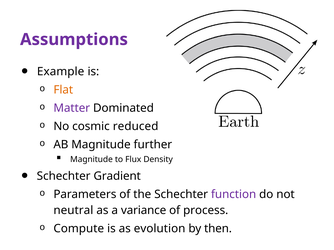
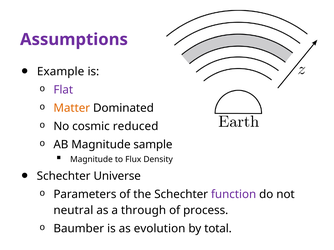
Flat colour: orange -> purple (63, 90)
Matter colour: purple -> orange (72, 108)
further: further -> sample (153, 145)
Gradient: Gradient -> Universe (117, 176)
variance: variance -> through (144, 211)
Compute: Compute -> Baumber (79, 229)
then: then -> total (218, 229)
